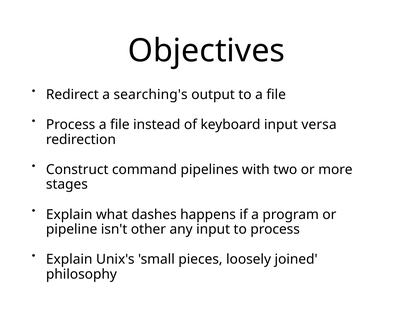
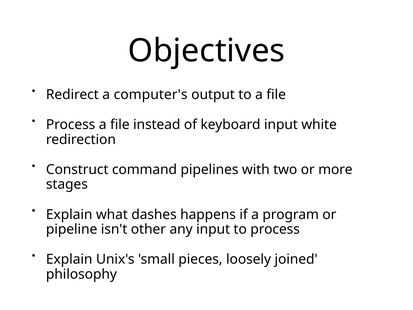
searching's: searching's -> computer's (151, 95)
versa: versa -> white (319, 125)
